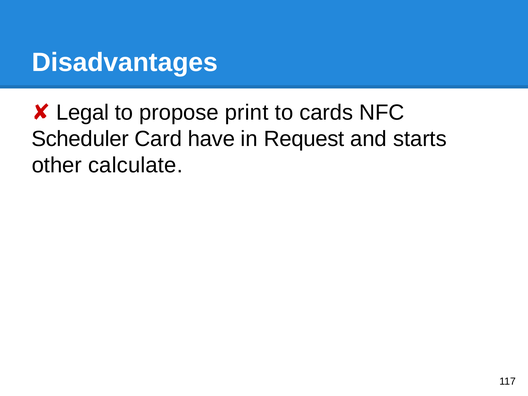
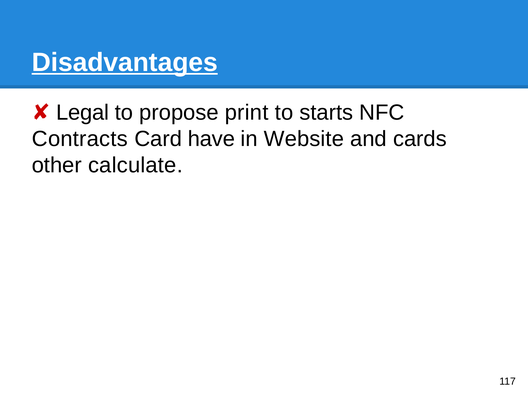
Disadvantages underline: none -> present (125, 63)
cards: cards -> starts (326, 112)
Scheduler: Scheduler -> Contracts (80, 139)
Request: Request -> Website (304, 139)
starts: starts -> cards (420, 139)
